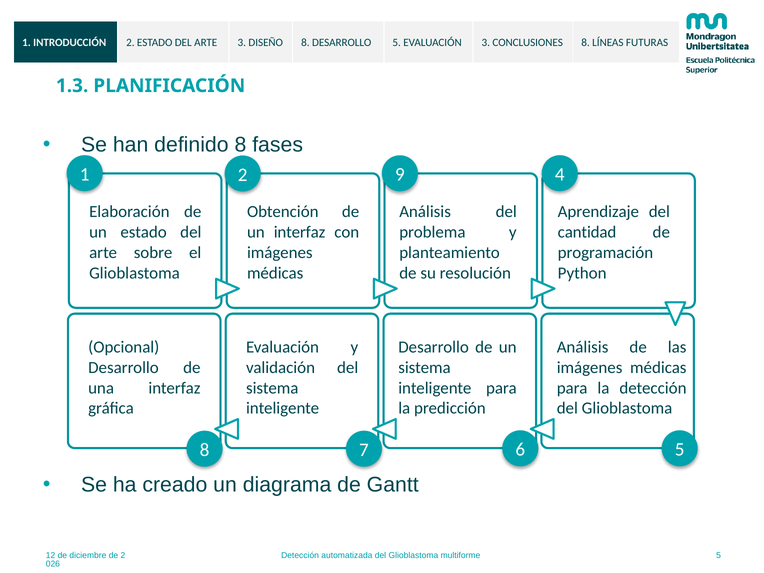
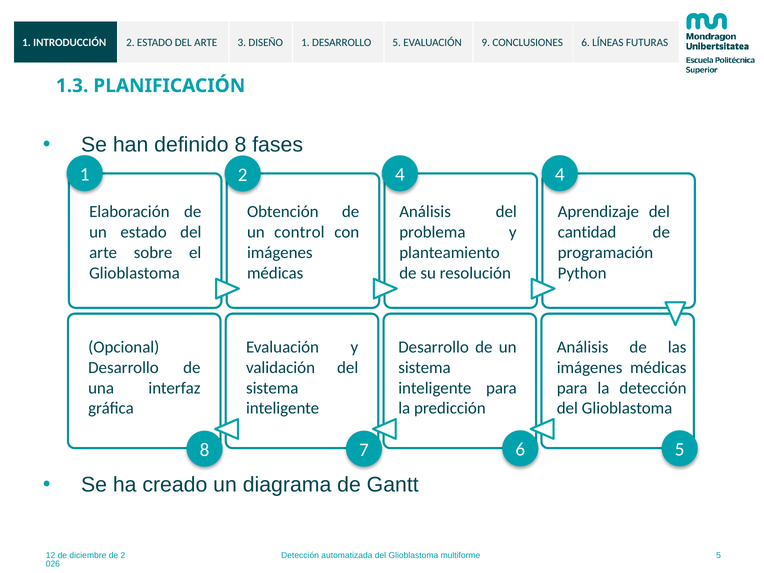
DISEÑO 8: 8 -> 1 (305, 42)
EVALUACIÓN 3: 3 -> 9 (486, 42)
CONCLUSIONES 8: 8 -> 6 (586, 42)
2 9: 9 -> 4 (400, 175)
un interfaz: interfaz -> control (299, 232)
